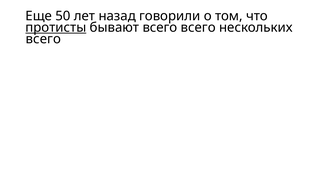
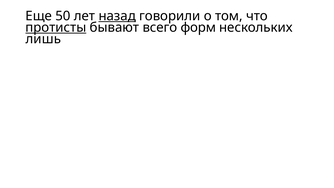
назад underline: none -> present (117, 16)
всего всего: всего -> форм (198, 27)
всего: всего -> лишь (43, 39)
